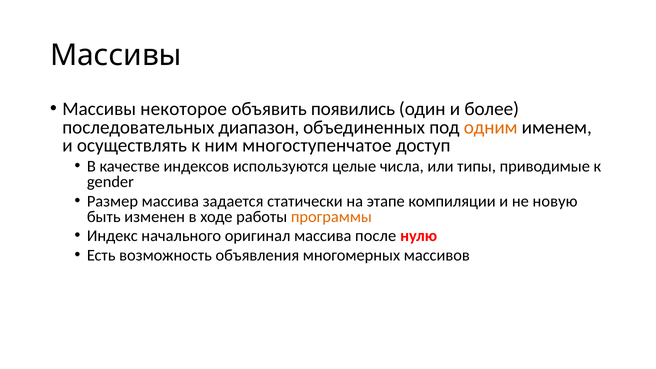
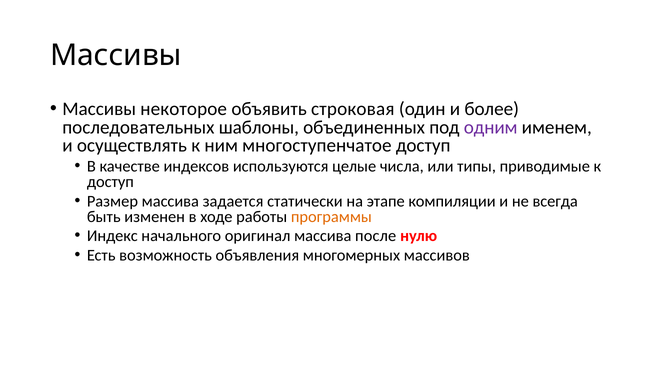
появились: появились -> строковая (353, 109)
диапазон: диапазон -> шаблоны (259, 127)
одним colour: orange -> purple (491, 127)
gender: gender -> доступ (110, 182)
новую: новую -> всегда (555, 201)
